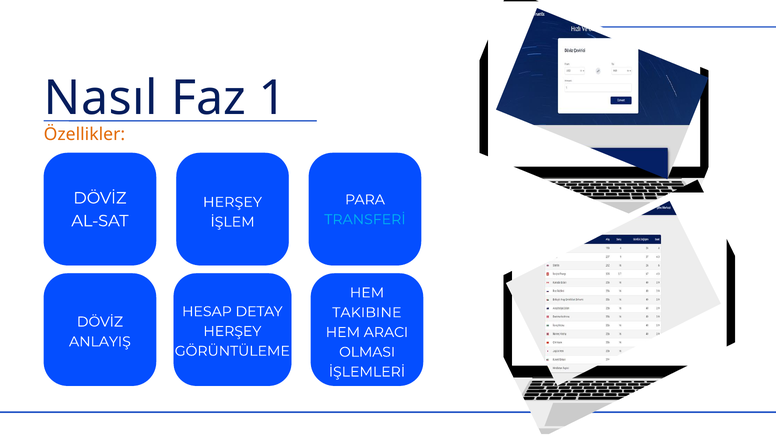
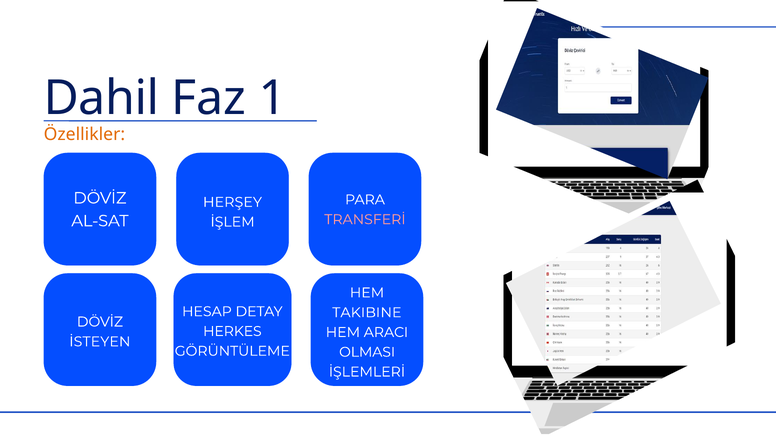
Nasıl: Nasıl -> Dahil (101, 98)
TRANSFERİ colour: light blue -> pink (365, 219)
HERŞEY: HERŞEY -> HERKES (232, 331)
ANLAYIŞ: ANLAYIŞ -> İSTEYEN (100, 341)
